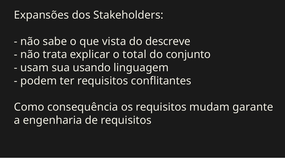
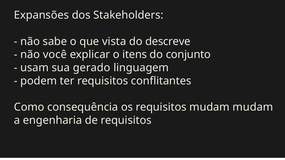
trata: trata -> você (55, 55)
total: total -> itens (135, 55)
usando: usando -> gerado (92, 68)
mudam garante: garante -> mudam (253, 107)
